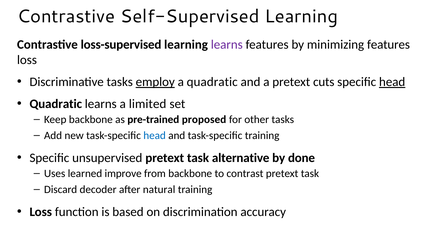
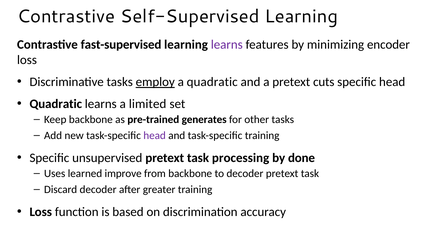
loss-supervised: loss-supervised -> fast-supervised (121, 44)
minimizing features: features -> encoder (388, 44)
head underline: present -> none (392, 82)
proposed: proposed -> generates (204, 120)
head colour: blue -> purple (155, 136)
alternative: alternative -> processing (241, 158)
to contrast: contrast -> decoder (245, 174)
natural: natural -> greater (159, 190)
